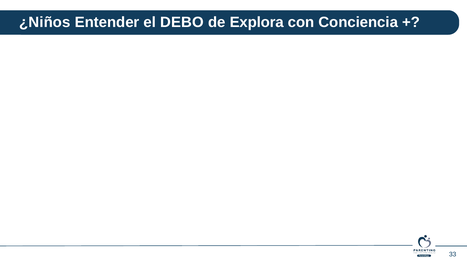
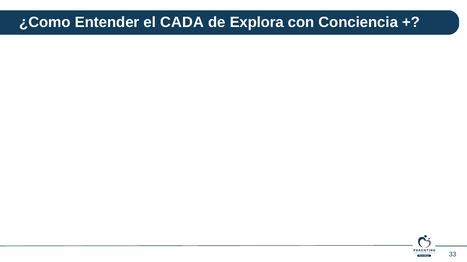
¿Niños: ¿Niños -> ¿Como (45, 22)
DEBO: DEBO -> CADA (182, 22)
